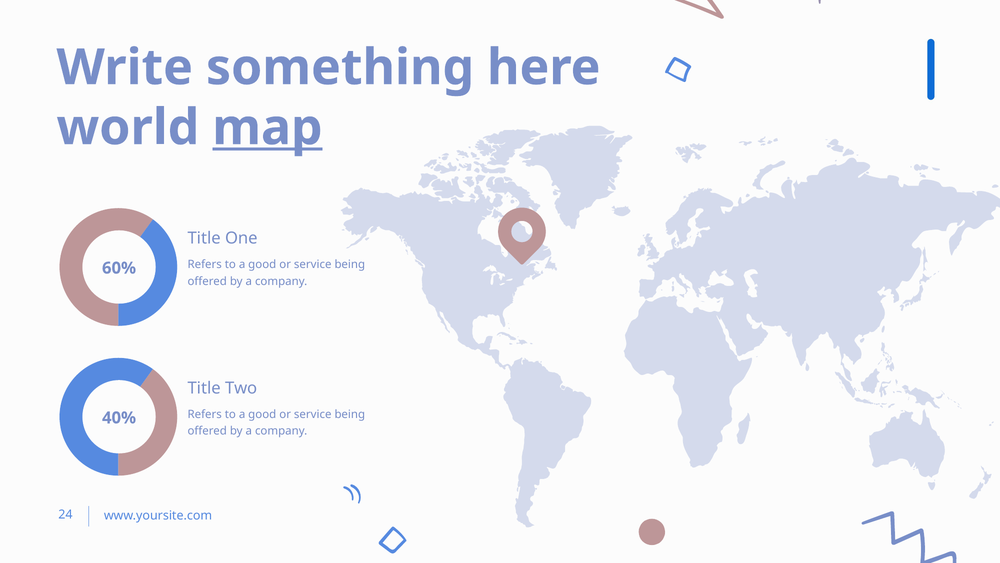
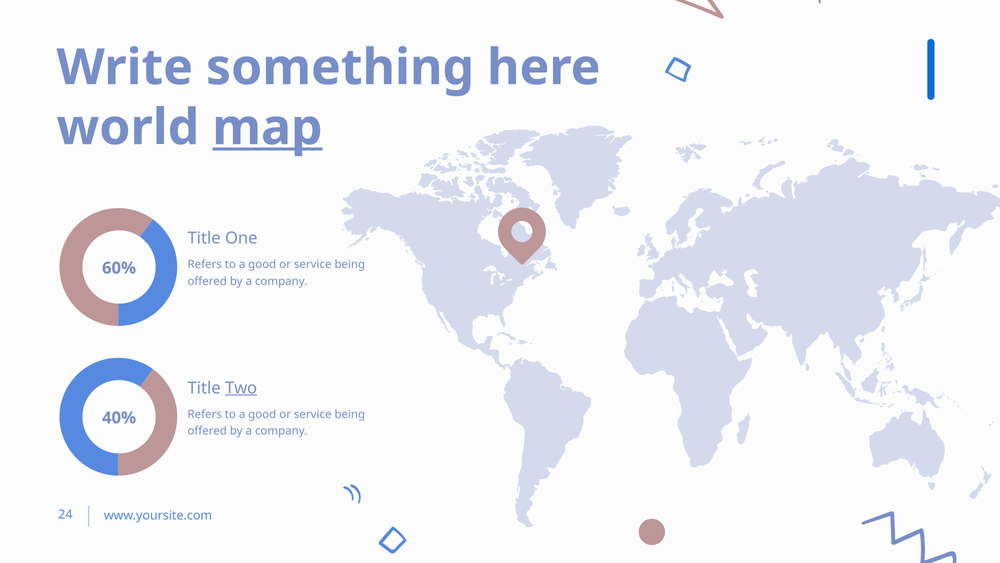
Two underline: none -> present (241, 388)
